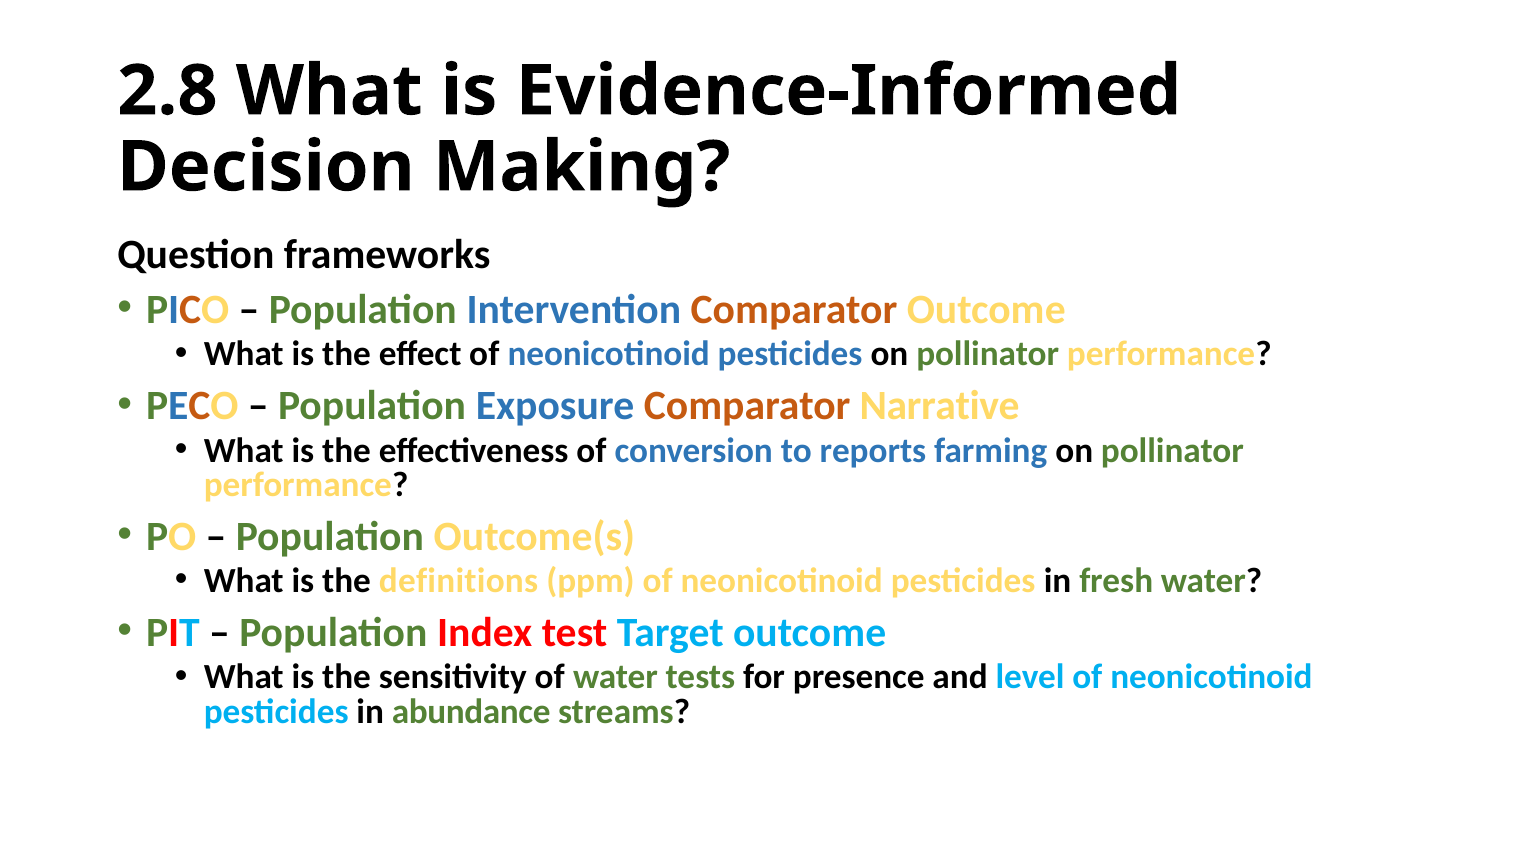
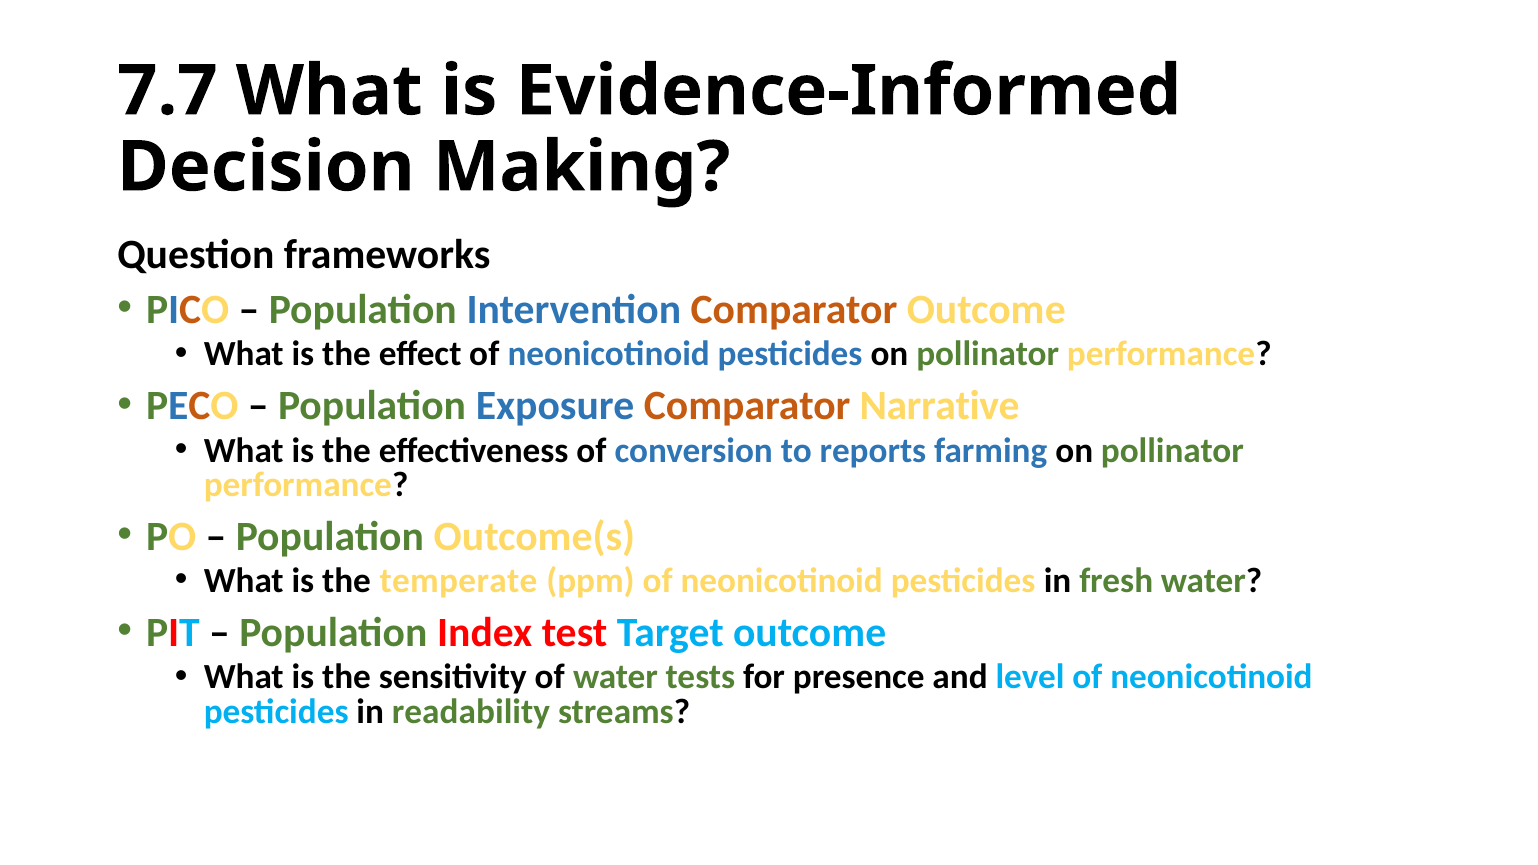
2.8: 2.8 -> 7.7 (167, 91)
definitions: definitions -> temperate (458, 581)
abundance: abundance -> readability (471, 712)
